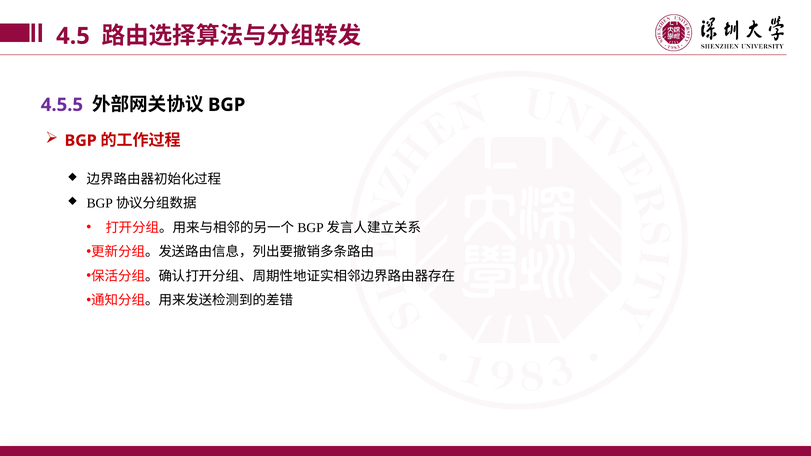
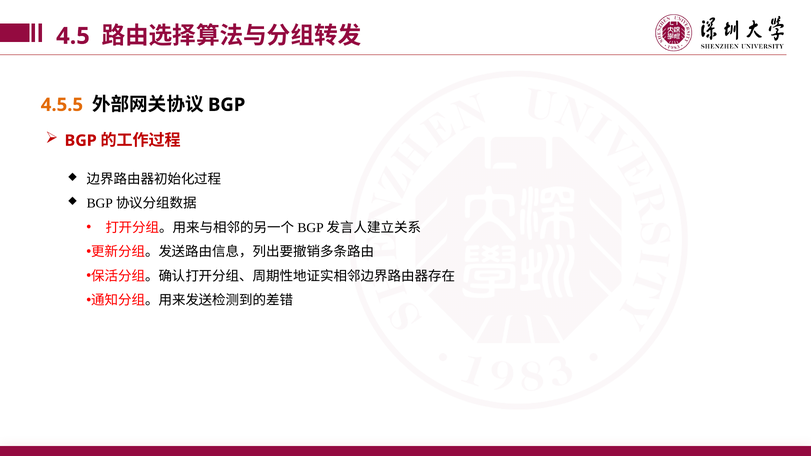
4.5.5 colour: purple -> orange (62, 105)
